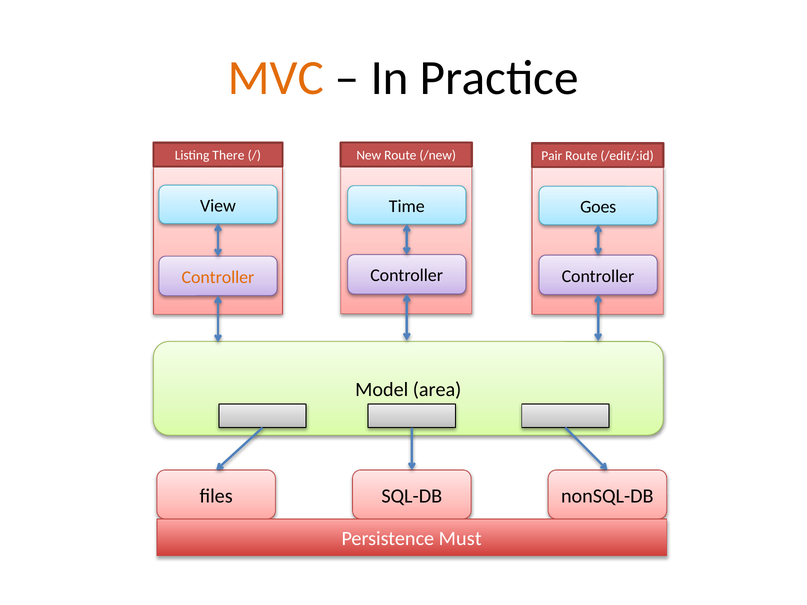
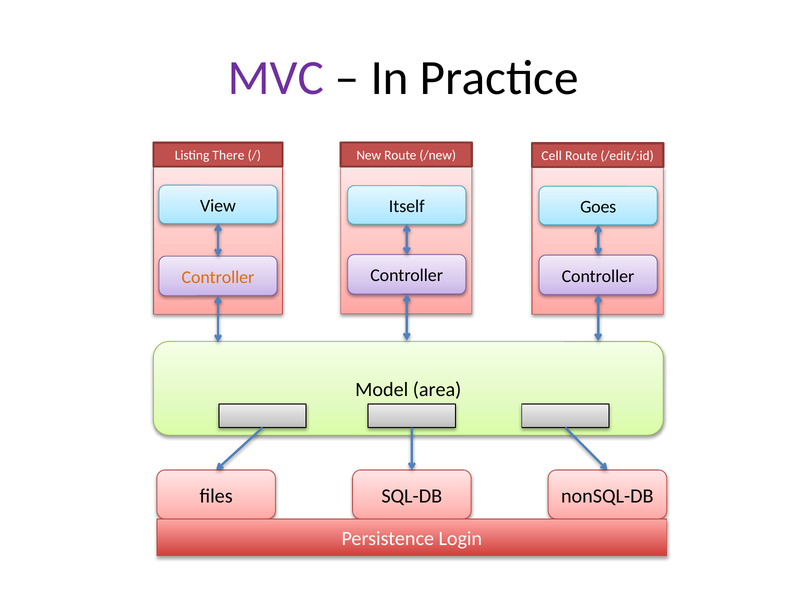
MVC colour: orange -> purple (276, 78)
Pair: Pair -> Cell (552, 156)
Time: Time -> Itself (407, 206)
Must: Must -> Login (460, 539)
